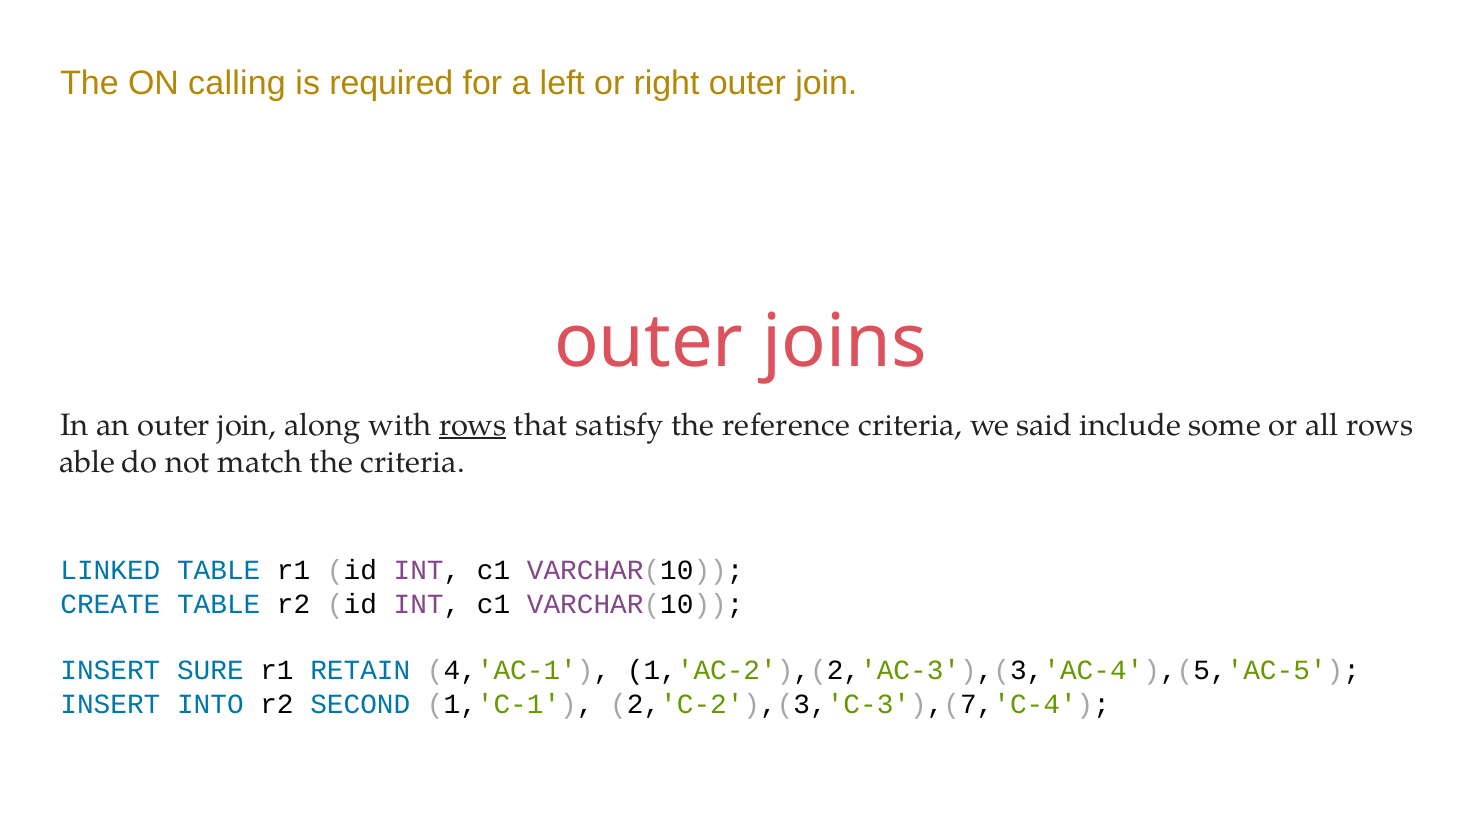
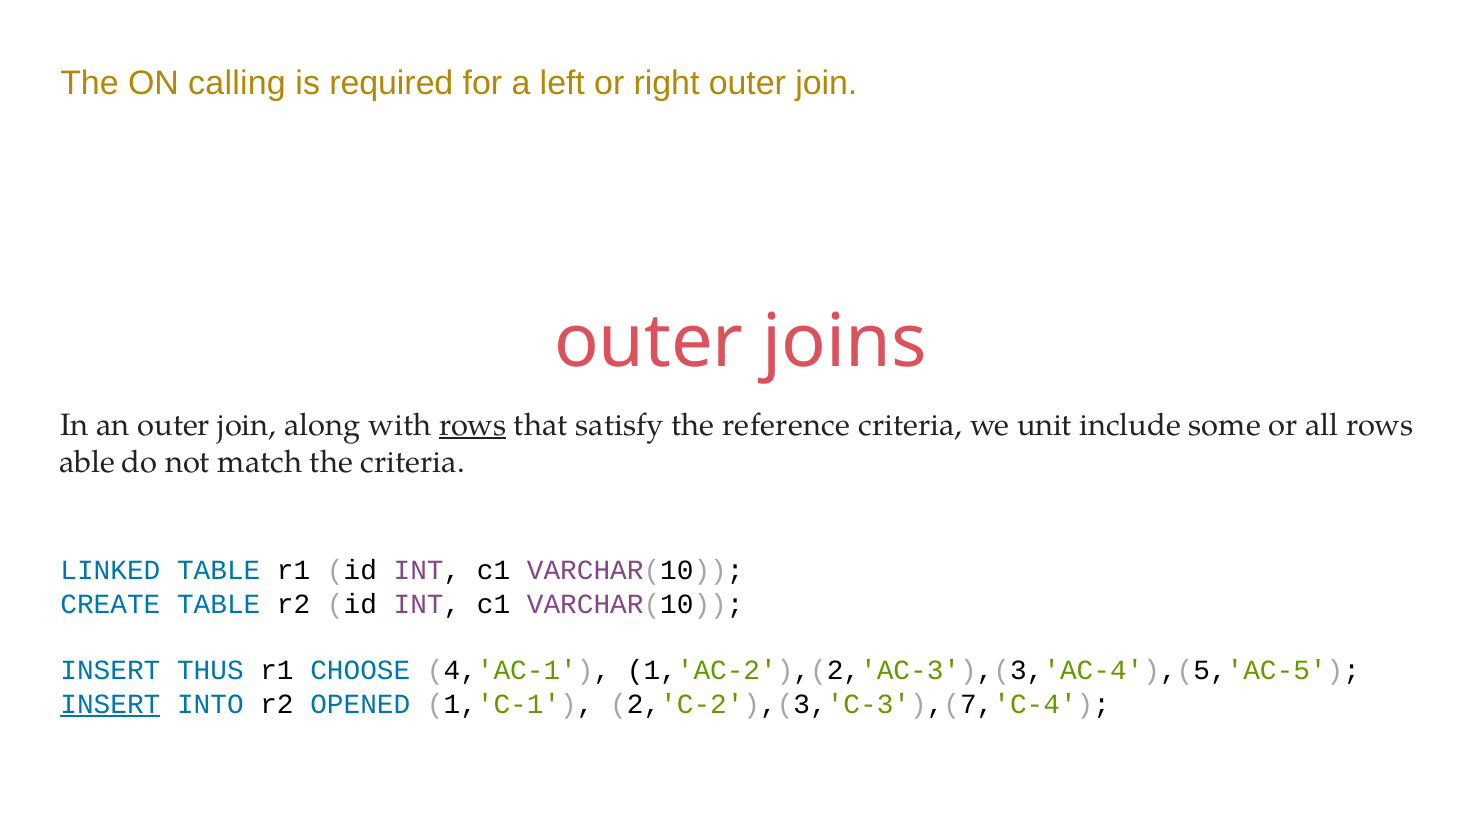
said: said -> unit (1044, 425)
SURE: SURE -> THUS (210, 671)
RETAIN: RETAIN -> CHOOSE (360, 671)
INSERT underline: none -> present (110, 704)
SECOND: SECOND -> OPENED (360, 704)
